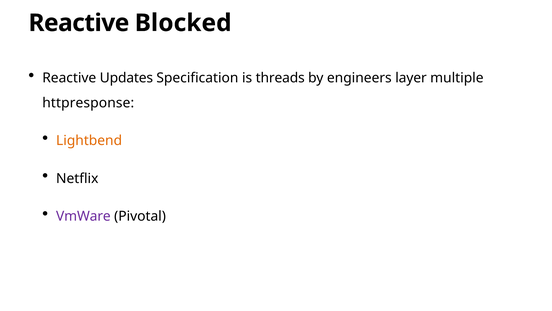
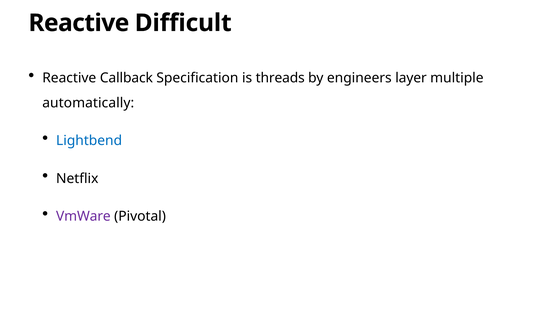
Blocked: Blocked -> Difficult (183, 23)
Updates: Updates -> Callback (126, 78)
httpresponse: httpresponse -> automatically (88, 103)
Lightbend colour: orange -> blue (89, 141)
